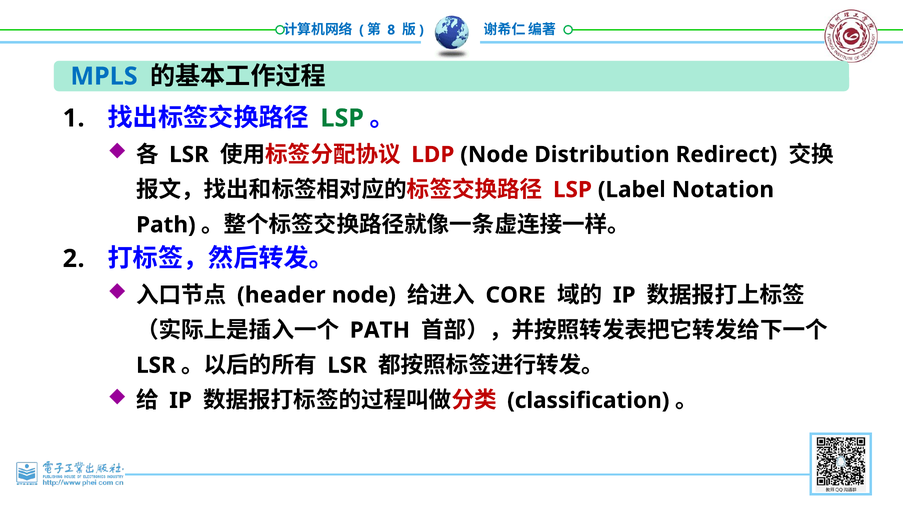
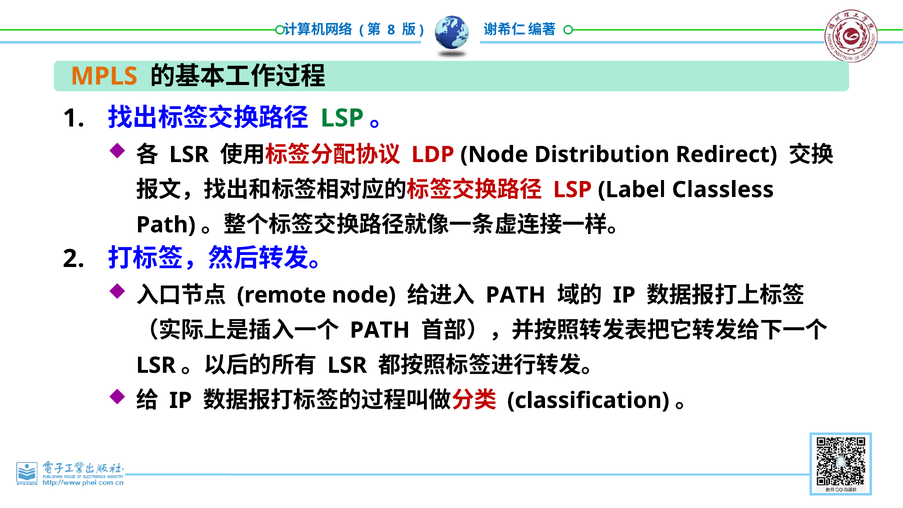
MPLS colour: blue -> orange (104, 76)
Notation: Notation -> Classless (723, 190)
header: header -> remote (281, 295)
CORE: CORE -> PATH (516, 295)
